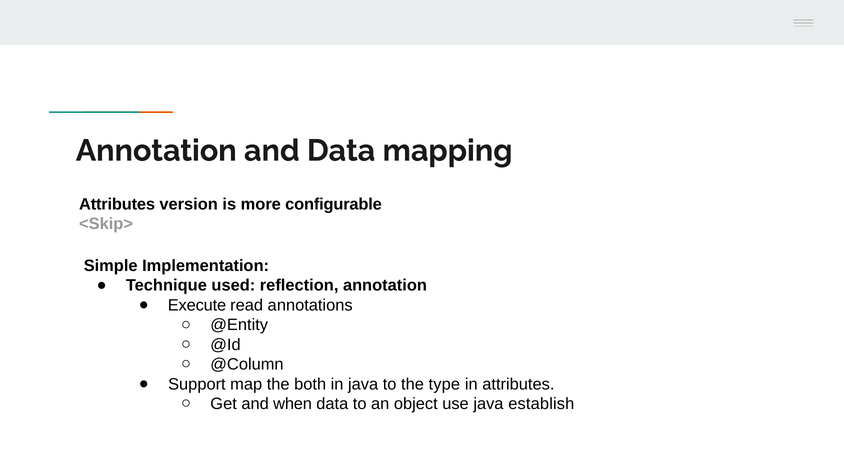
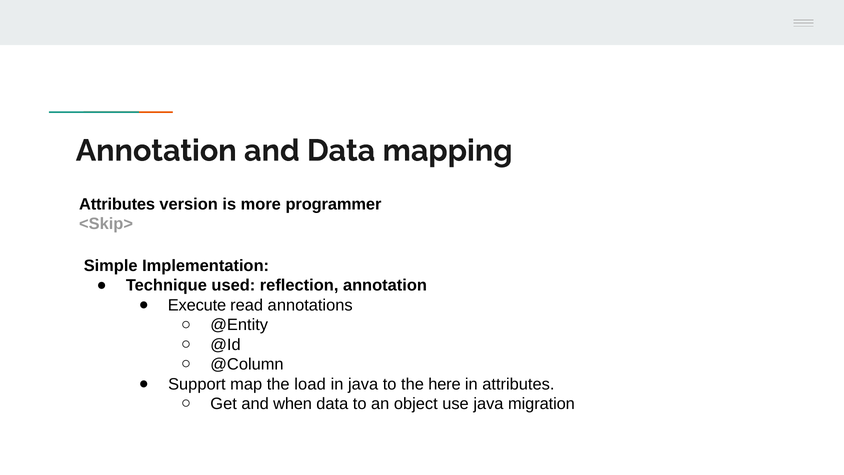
configurable: configurable -> programmer (333, 204)
both: both -> load (310, 384)
type: type -> here (444, 384)
establish: establish -> migration (541, 404)
